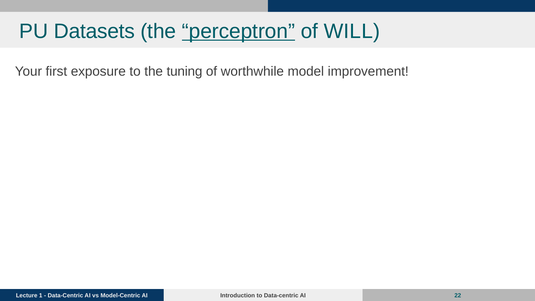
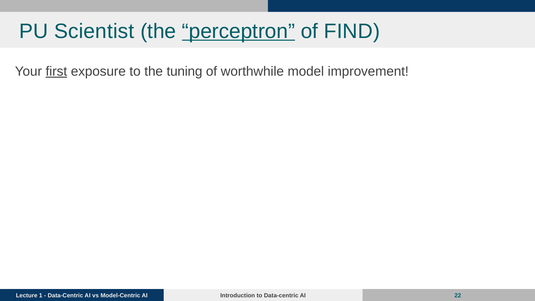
Datasets: Datasets -> Scientist (94, 31)
WILL: WILL -> FIND (352, 31)
first underline: none -> present (56, 71)
